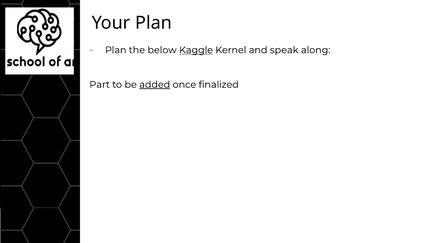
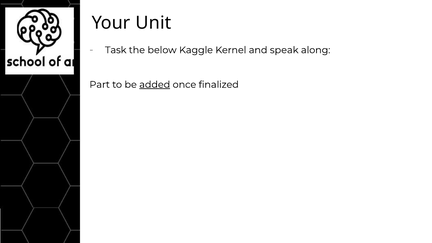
Your Plan: Plan -> Unit (153, 23)
Plan: Plan -> Task (116, 50)
Kaggle underline: present -> none (196, 50)
